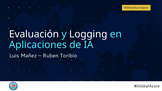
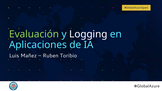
Evaluación colour: white -> light green (34, 34)
